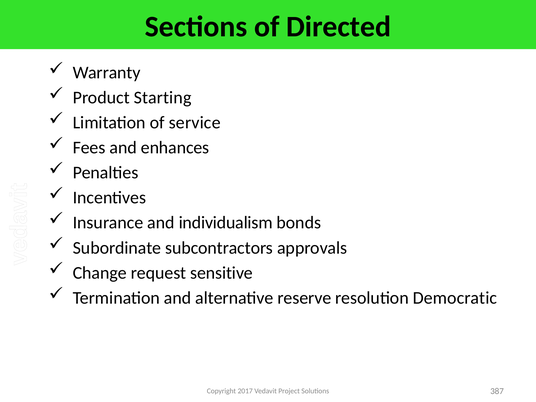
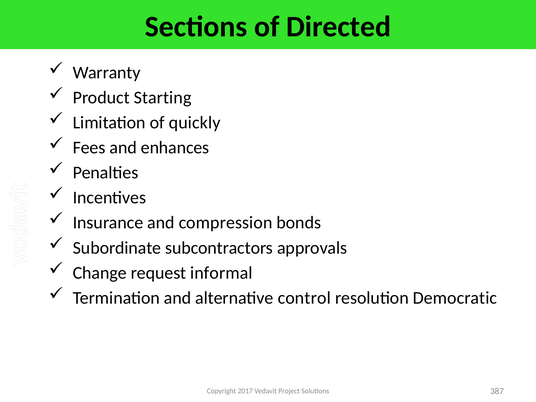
service: service -> quickly (195, 123)
individualism: individualism -> compression (226, 223)
sensitive: sensitive -> informal (221, 273)
reserve: reserve -> control (304, 298)
